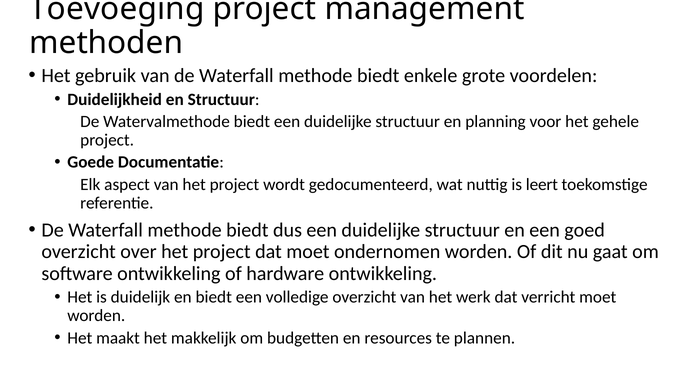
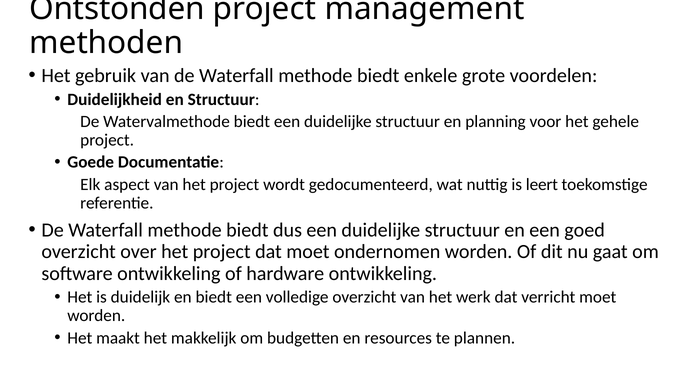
Toevoeging: Toevoeging -> Ontstonden (117, 9)
